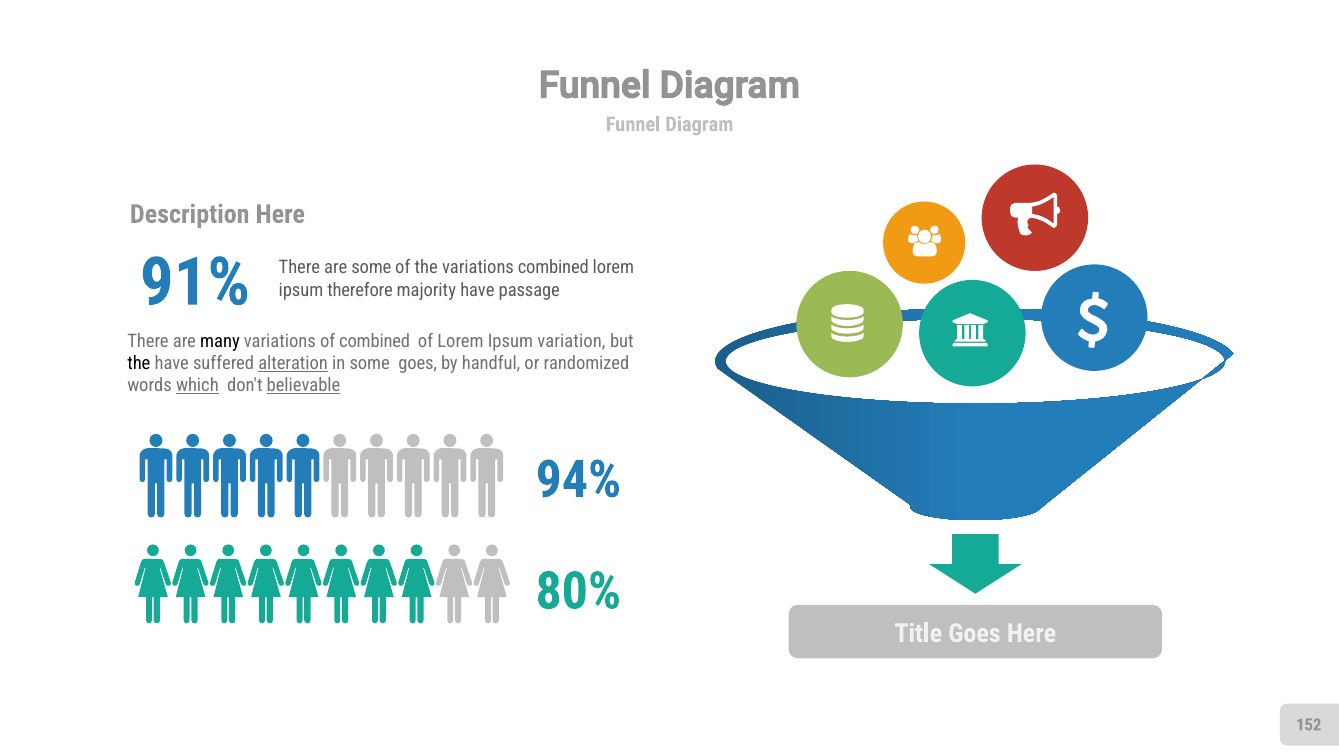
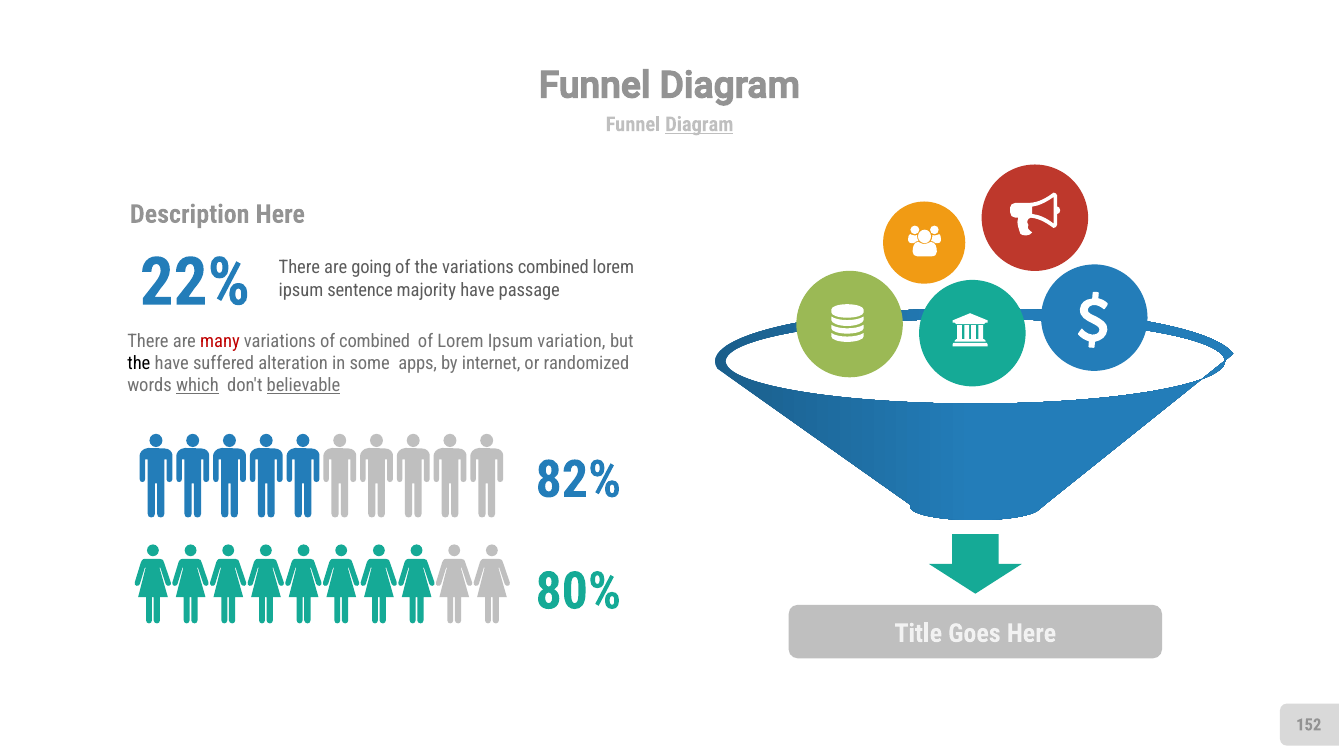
Diagram underline: none -> present (699, 124)
91%: 91% -> 22% (195, 283)
are some: some -> going (371, 268)
therefore: therefore -> sentence (360, 290)
many colour: black -> red (220, 341)
alteration underline: present -> none (293, 363)
some goes: goes -> apps (418, 363)
handful: handful -> internet (491, 363)
94%: 94% -> 82% (578, 480)
